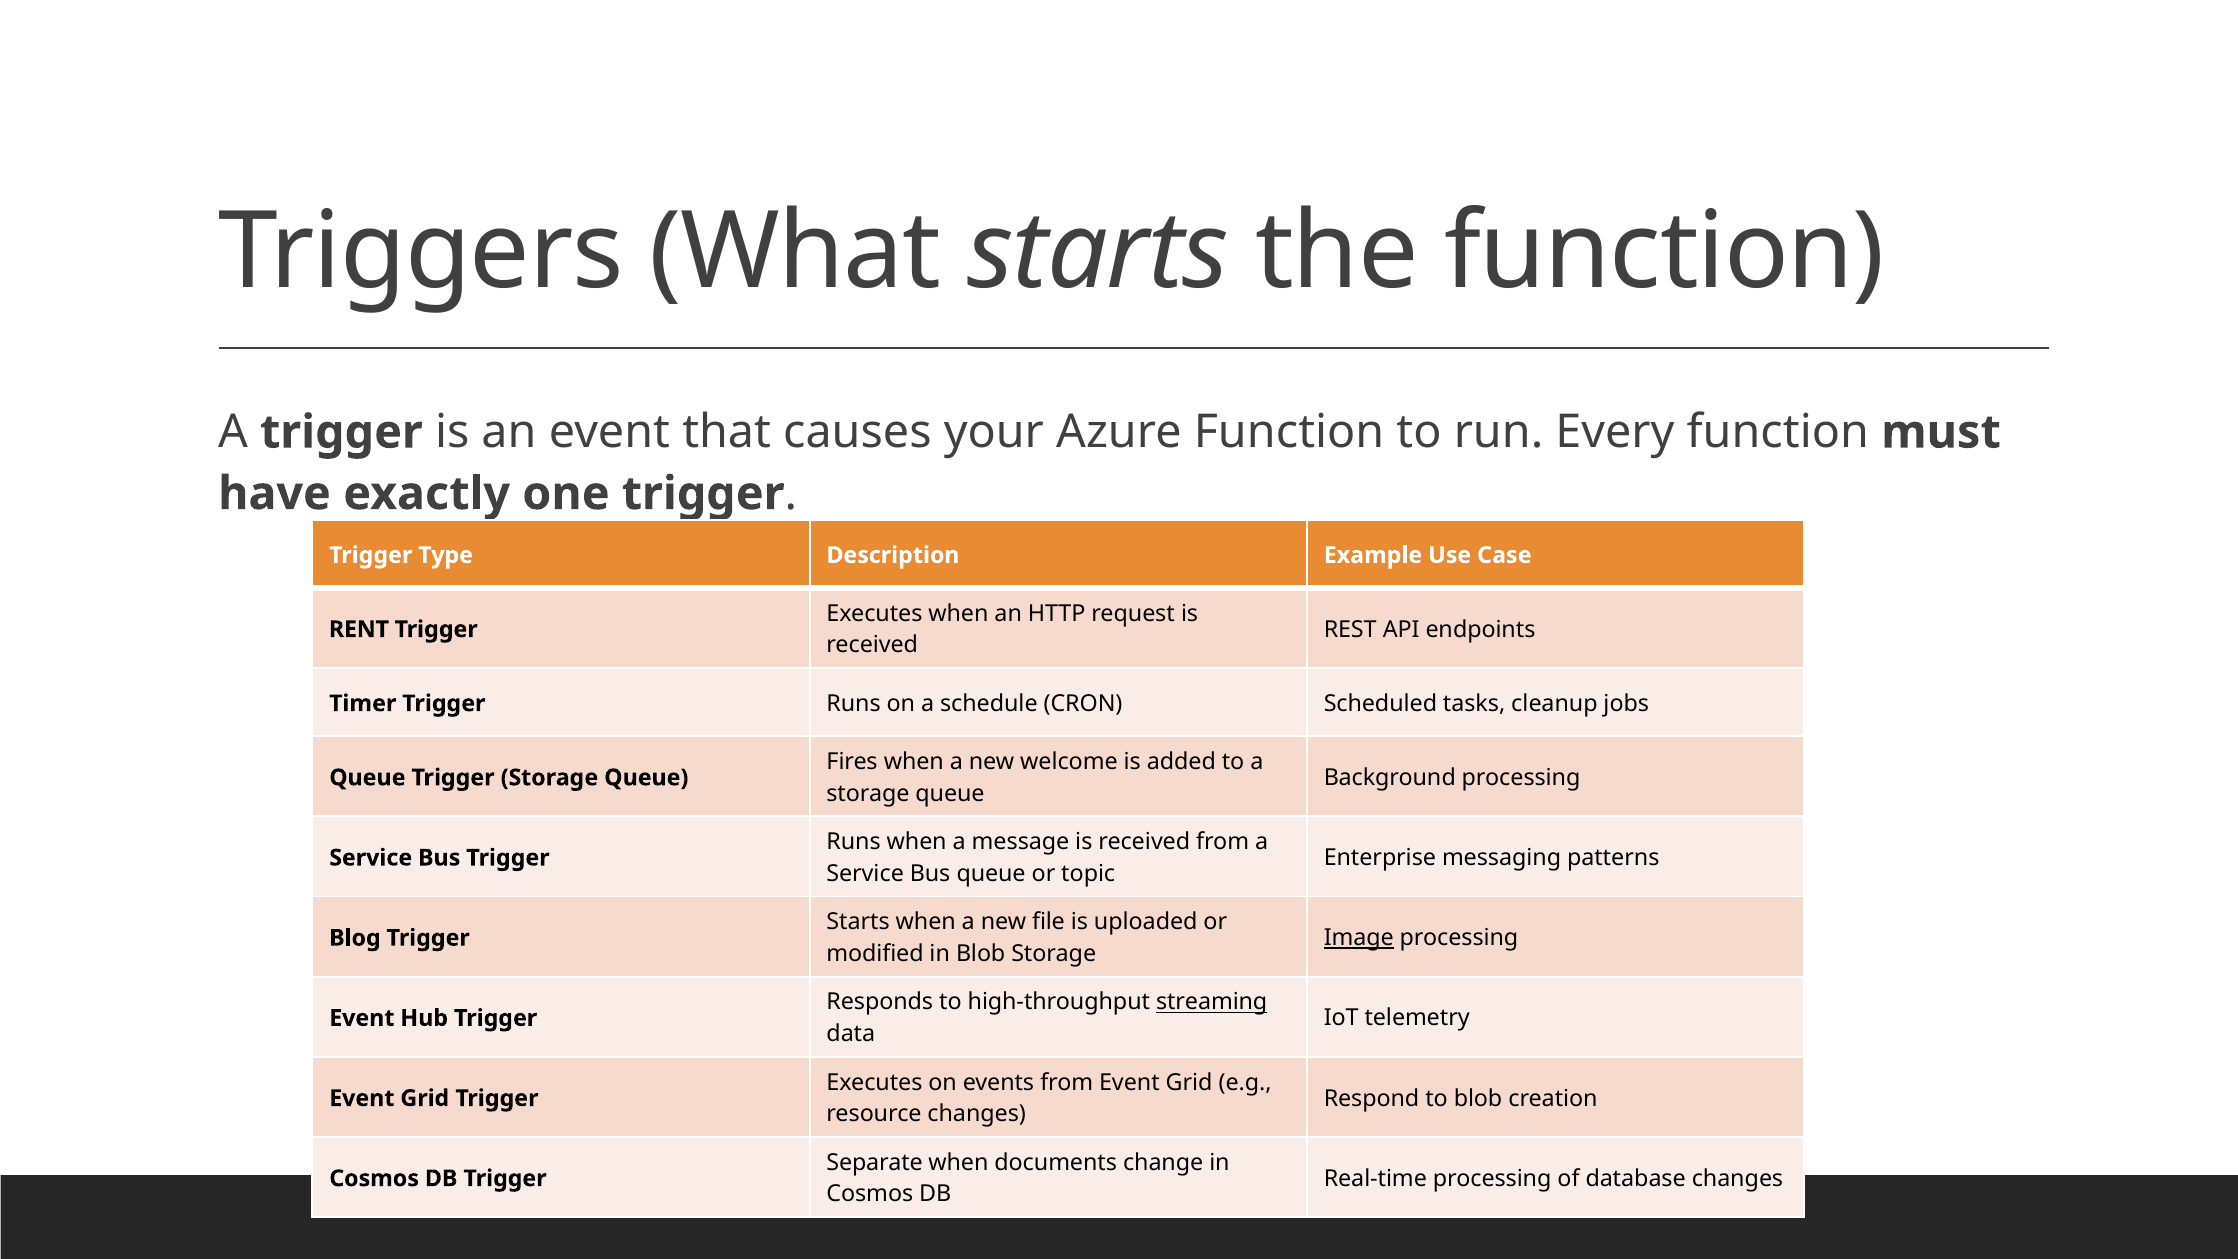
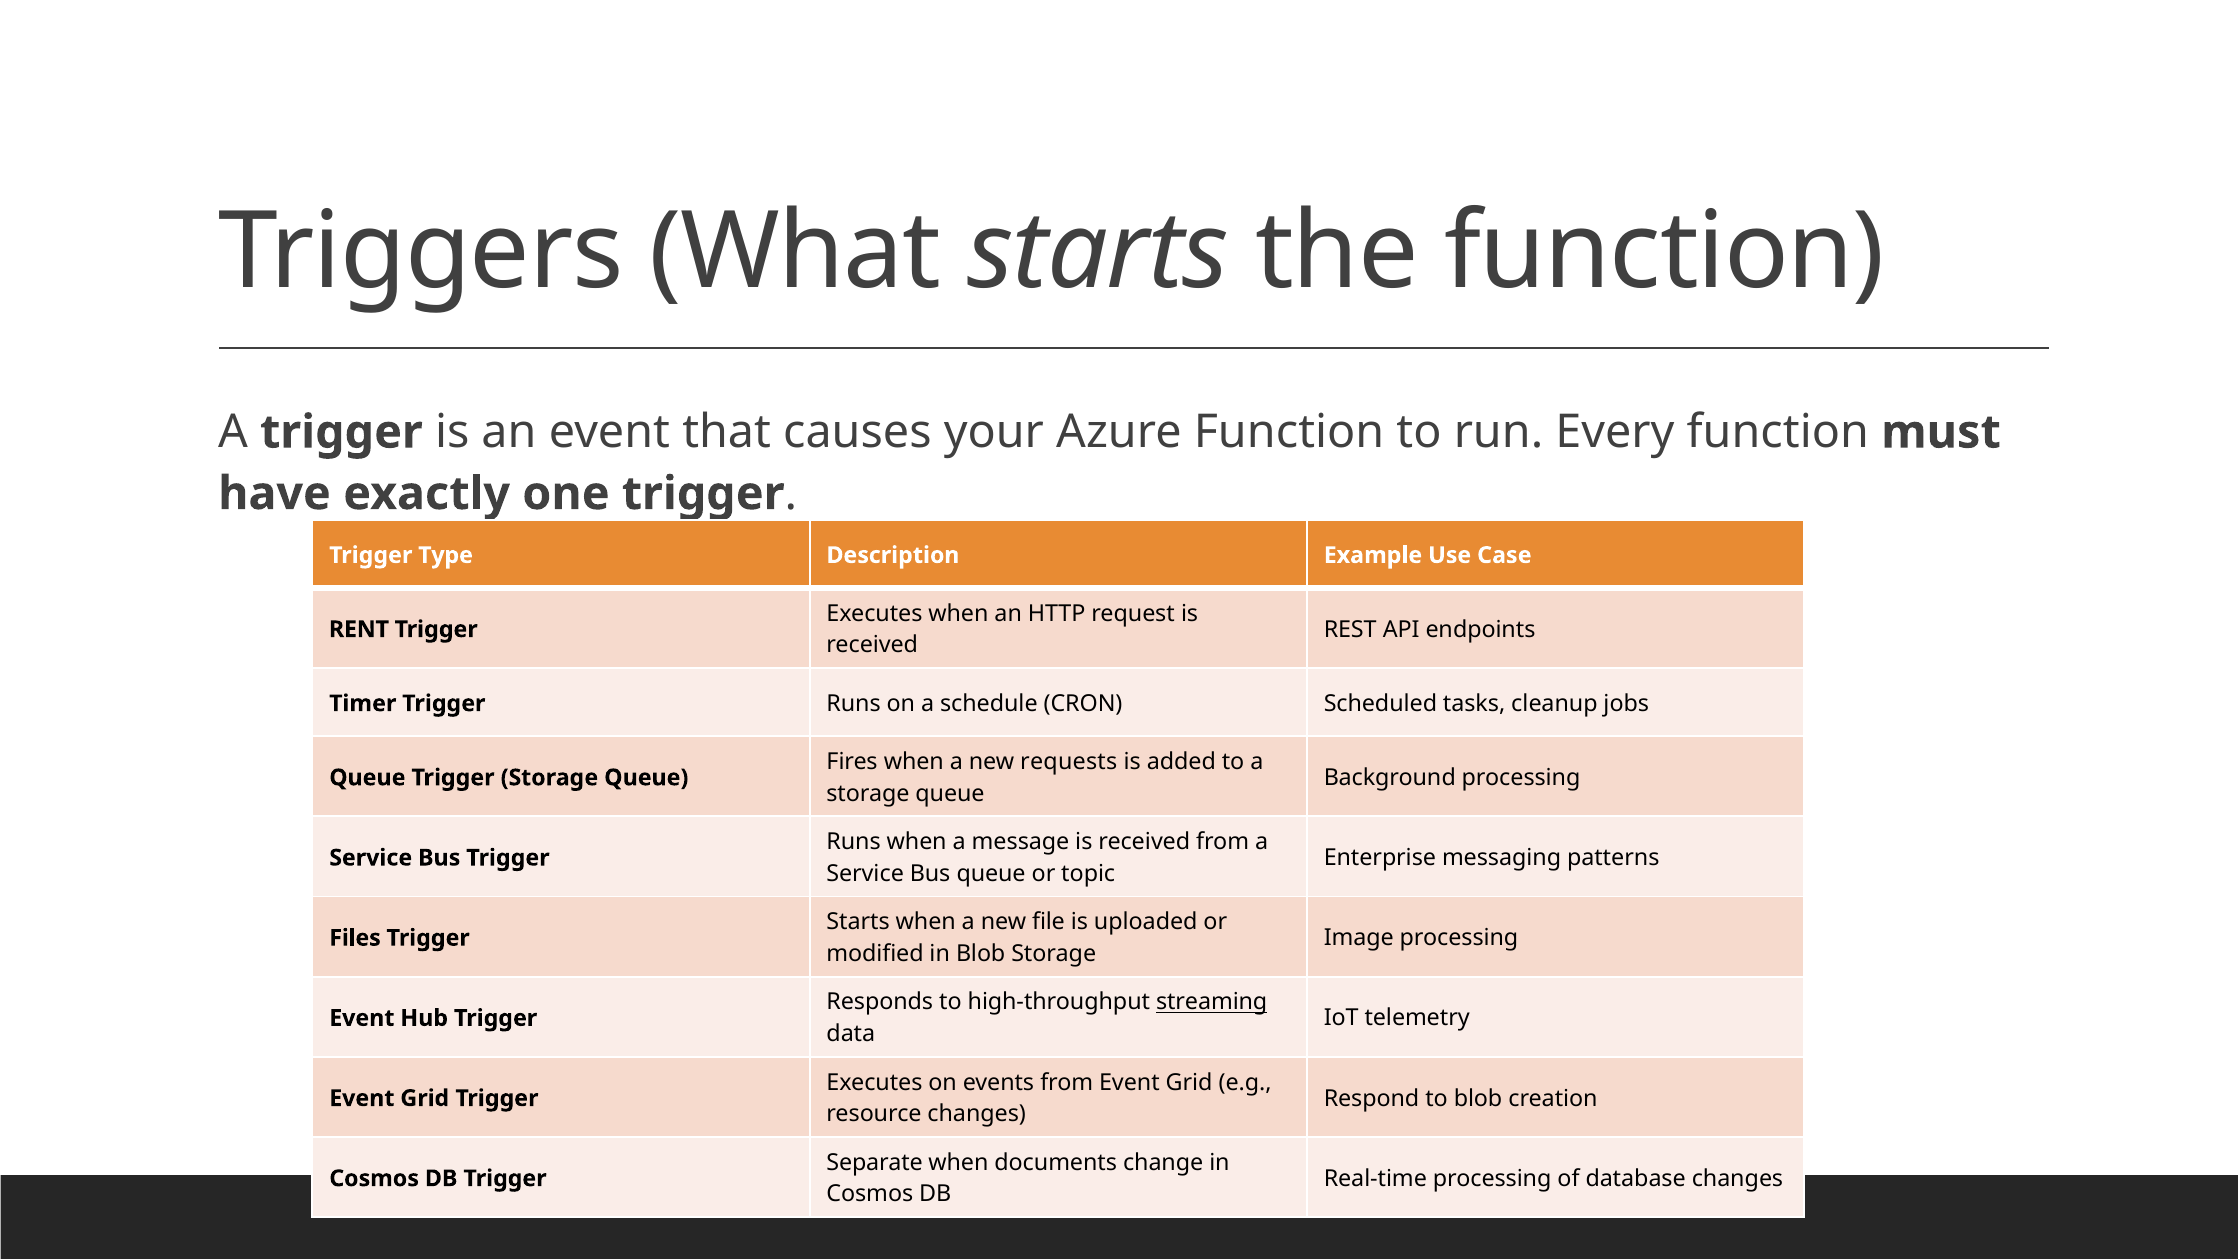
welcome: welcome -> requests (1069, 762)
Image underline: present -> none (1359, 938)
Blog: Blog -> Files (355, 938)
